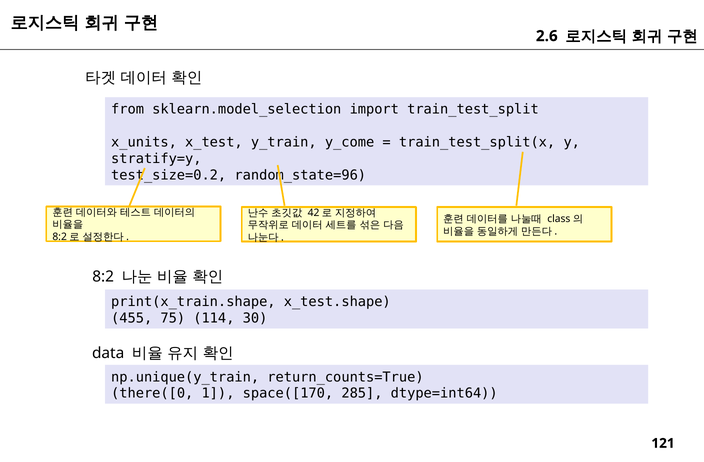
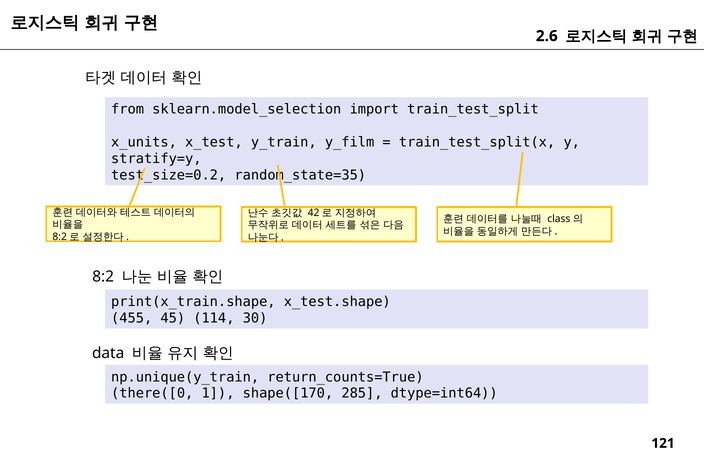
y_come: y_come -> y_film (350, 142)
random_state=96: random_state=96 -> random_state=35 (300, 175)
75: 75 -> 45 (173, 318)
space([170: space([170 -> shape([170 (288, 394)
